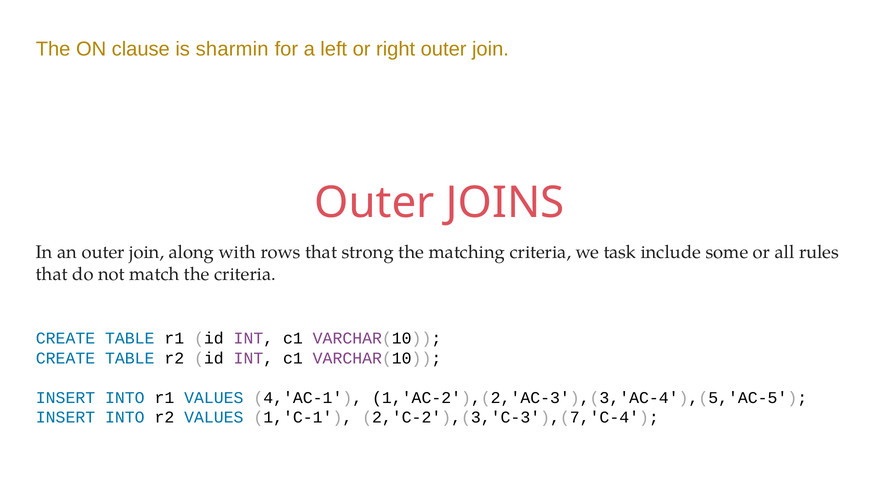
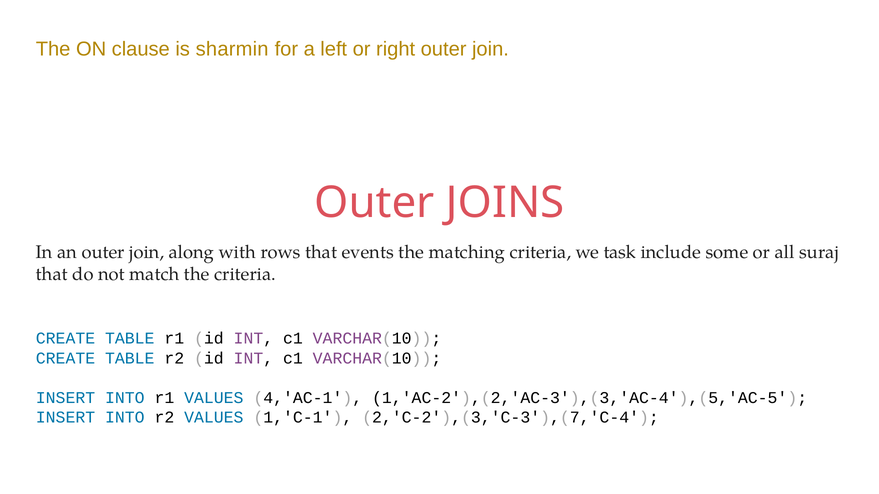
strong: strong -> events (368, 252)
rules: rules -> suraj (819, 252)
